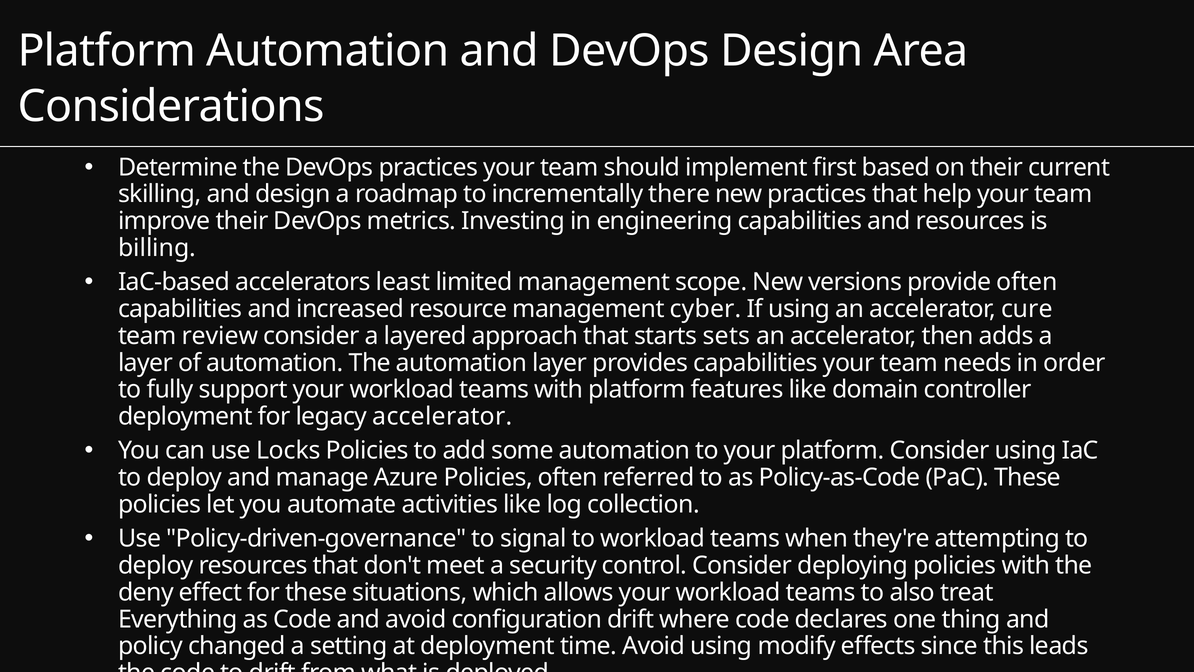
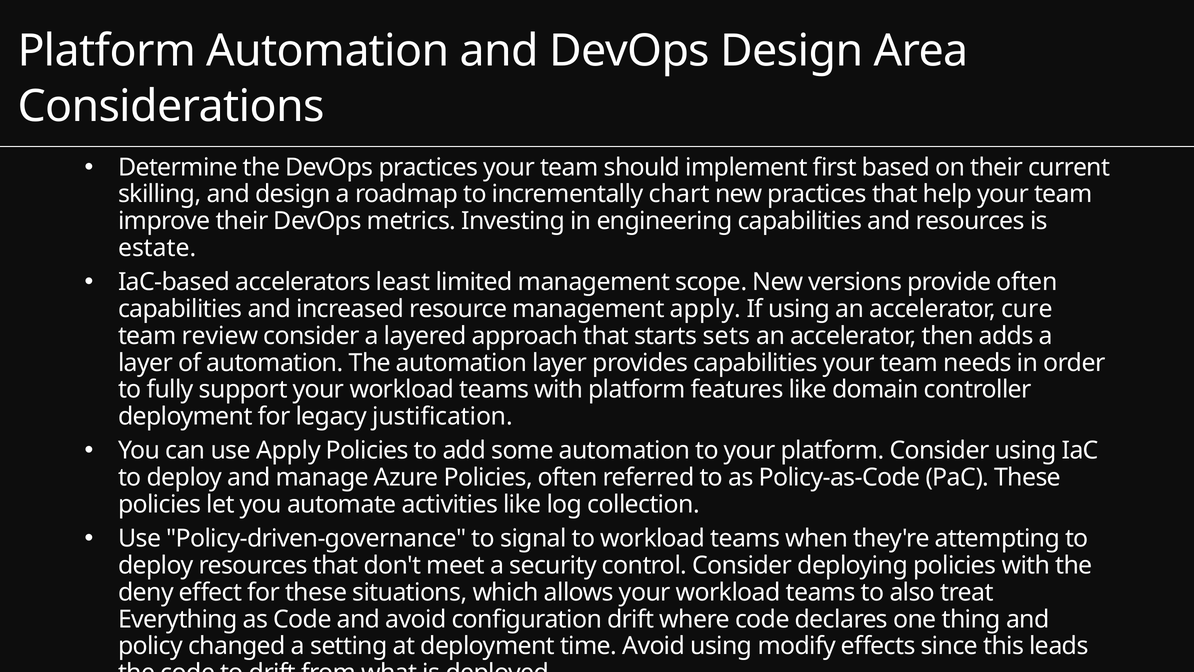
there: there -> chart (679, 194)
billing: billing -> estate (157, 248)
management cyber: cyber -> apply (705, 309)
legacy accelerator: accelerator -> justification (443, 416)
use Locks: Locks -> Apply (288, 450)
